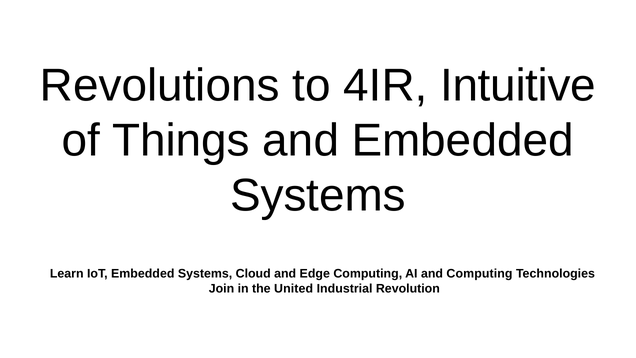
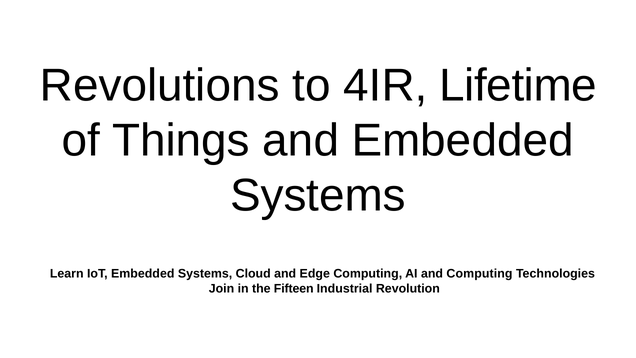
Intuitive: Intuitive -> Lifetime (518, 85)
United: United -> Fifteen (294, 289)
